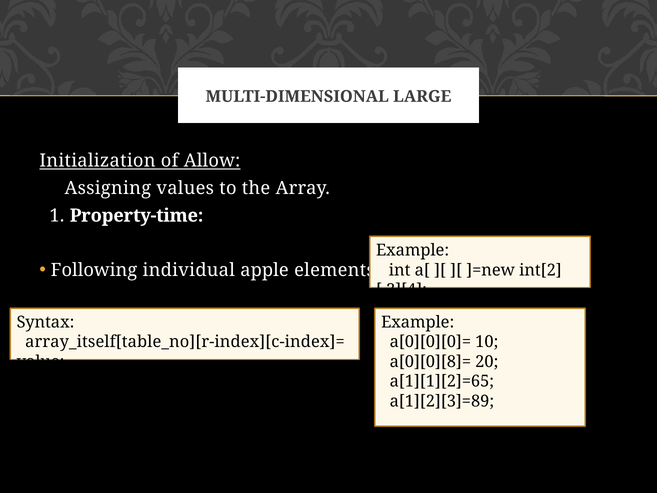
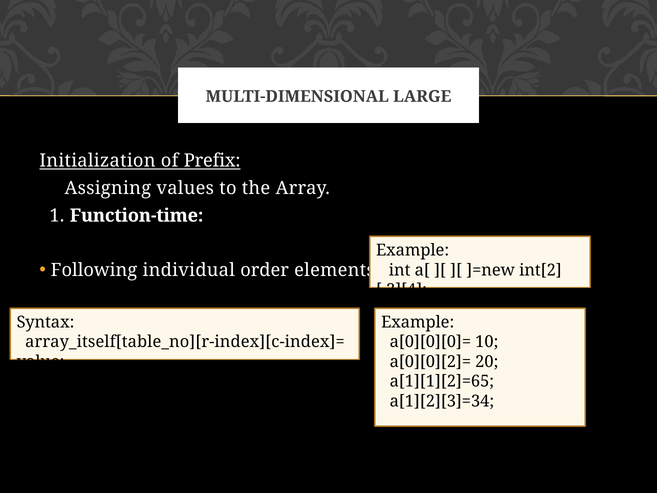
Allow: Allow -> Prefix (212, 161)
Property-time: Property-time -> Function-time (137, 215)
apple: apple -> order (265, 270)
a[0][0][8]=: a[0][0][8]= -> a[0][0][2]= (430, 362)
a[1][2][3]=89: a[1][2][3]=89 -> a[1][2][3]=34 (442, 401)
